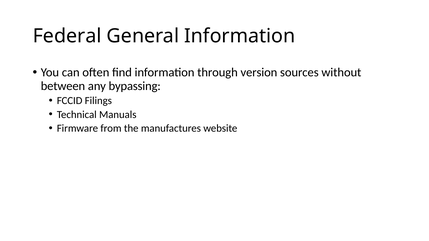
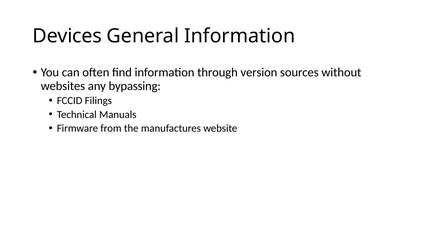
Federal: Federal -> Devices (67, 36)
between: between -> websites (63, 86)
